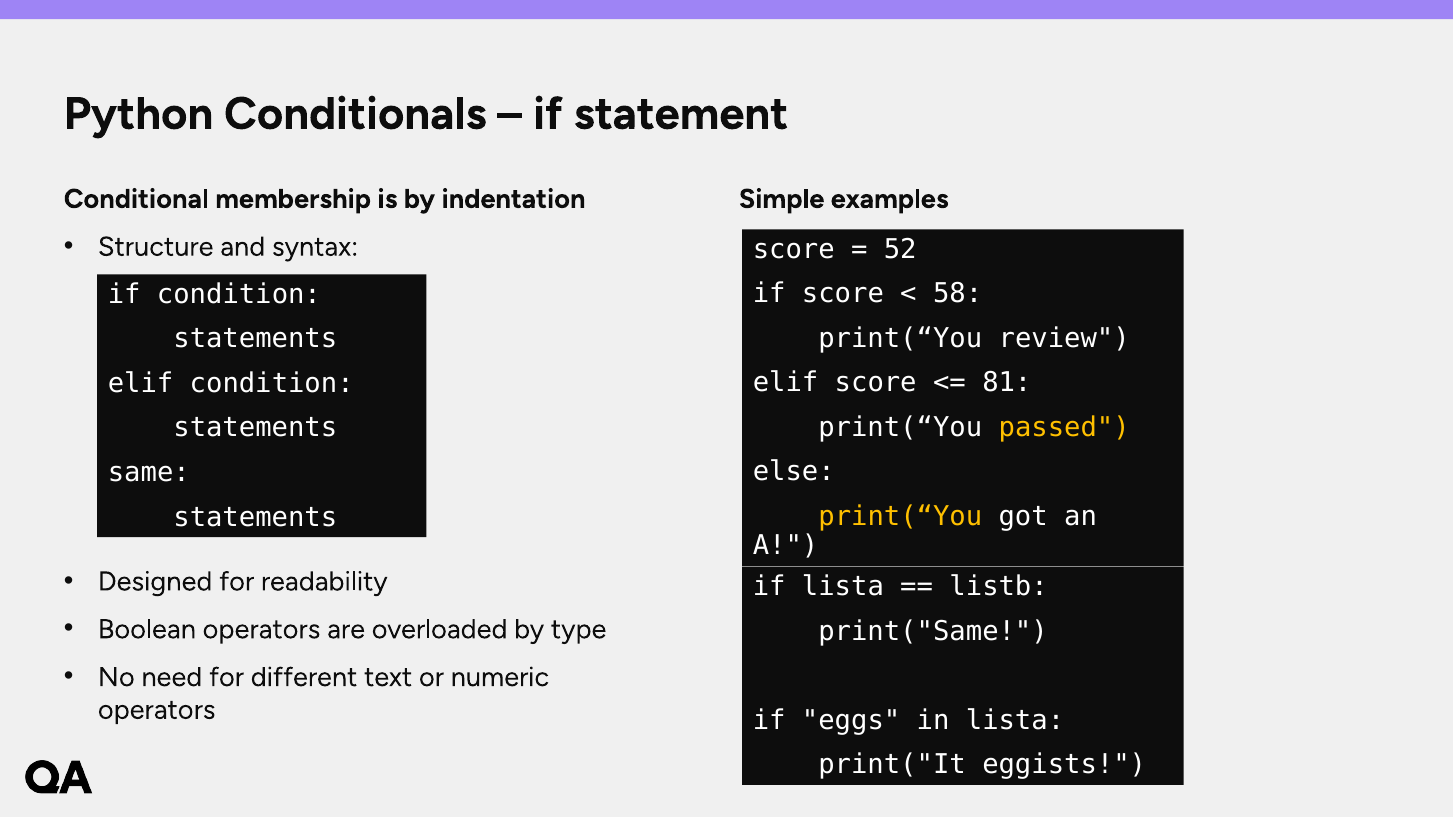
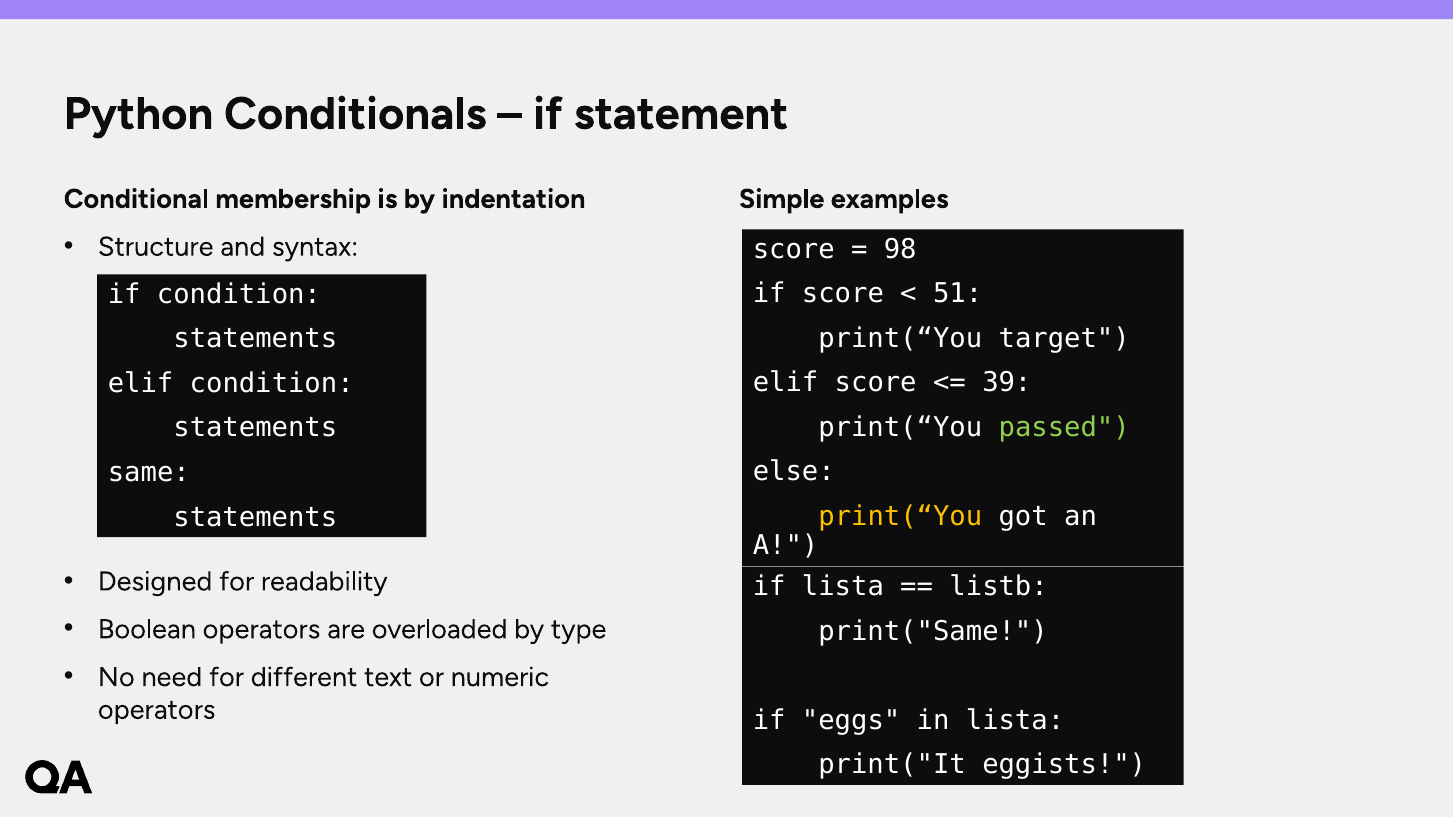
52: 52 -> 98 (900, 249)
58: 58 -> 51 (958, 294)
review: review -> target (1064, 338)
81: 81 -> 39 (1007, 383)
passed colour: yellow -> light green (1064, 428)
